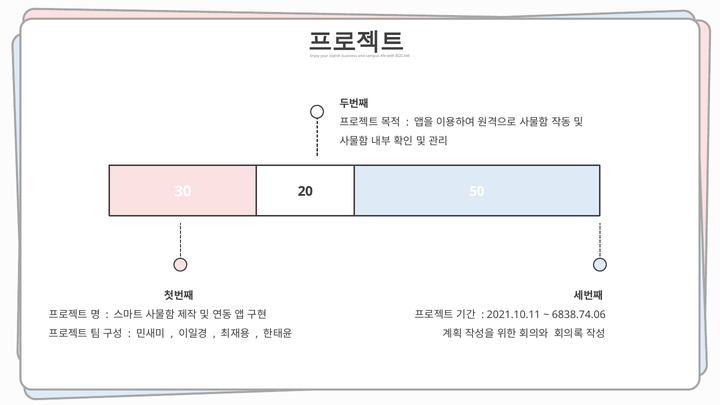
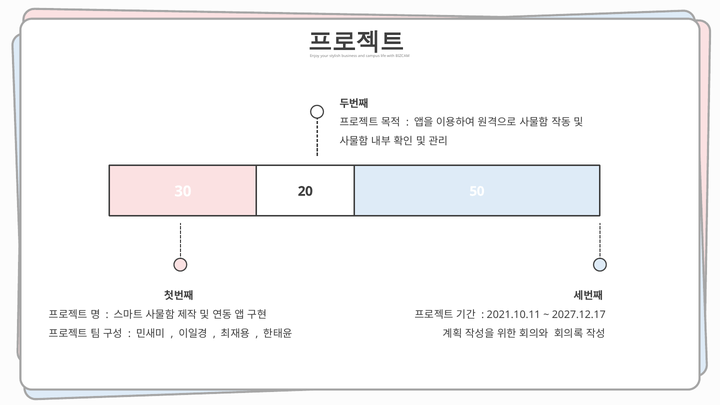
6838.74.06: 6838.74.06 -> 2027.12.17 (579, 315)
